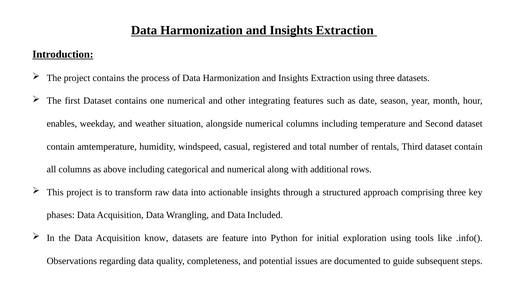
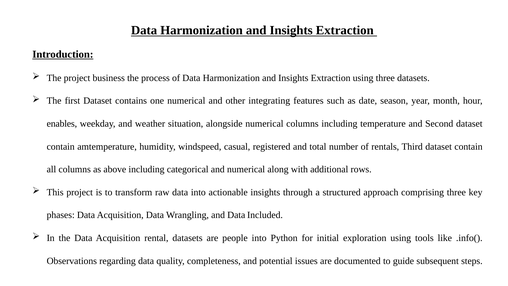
project contains: contains -> business (109, 78)
know: know -> rental (156, 238)
feature: feature -> people (235, 238)
